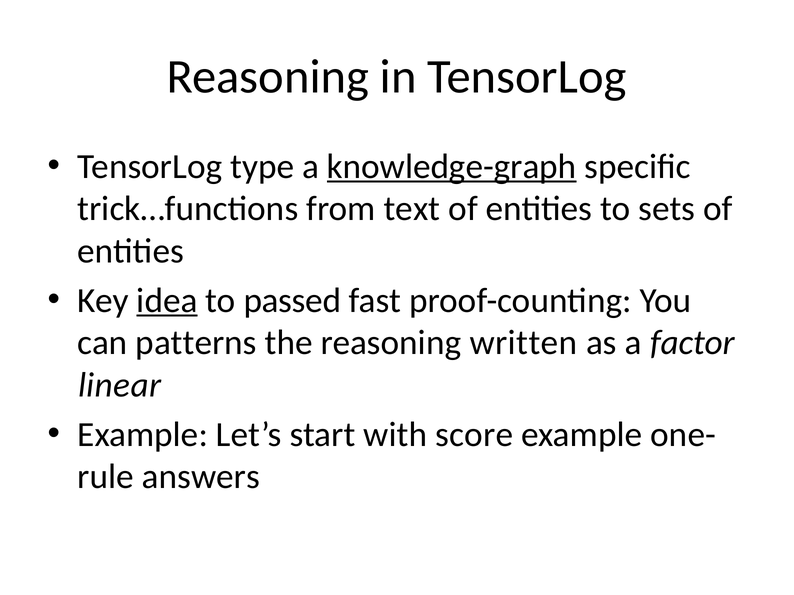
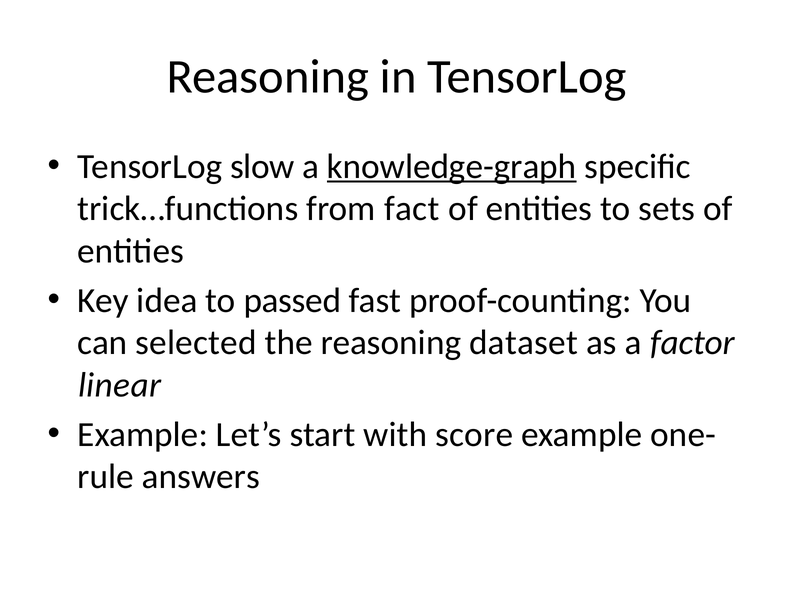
type: type -> slow (262, 167)
text: text -> fact (412, 209)
idea underline: present -> none (167, 301)
patterns: patterns -> selected (196, 343)
written: written -> dataset (523, 343)
